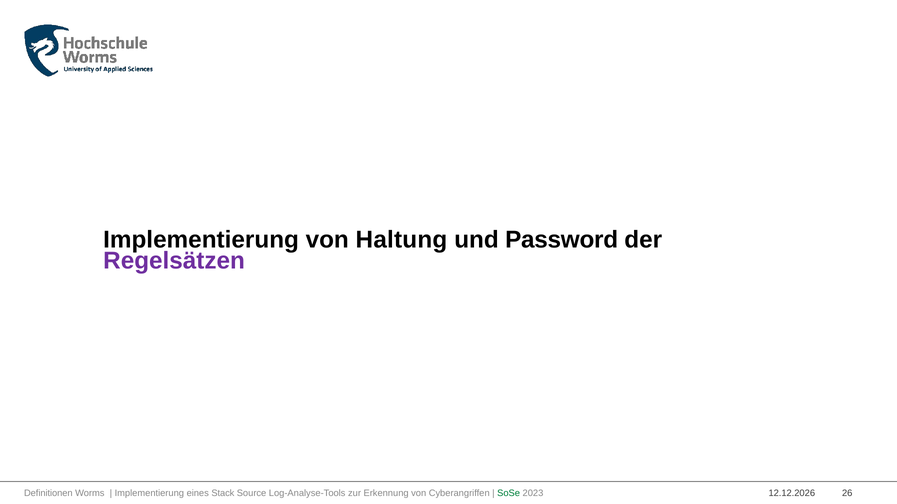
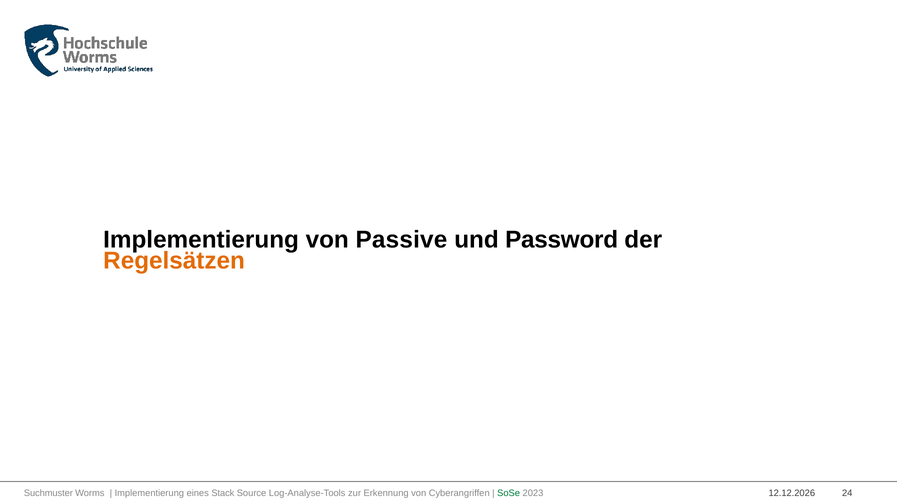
Haltung: Haltung -> Passive (401, 240)
Regelsätzen colour: purple -> orange (174, 261)
Definitionen: Definitionen -> Suchmuster (48, 494)
26: 26 -> 24 (847, 494)
